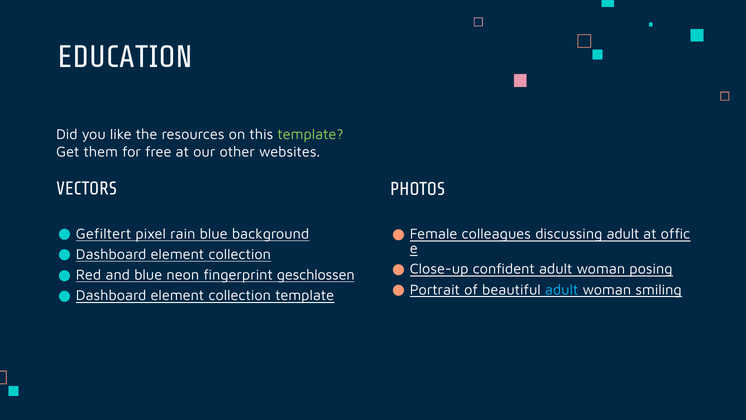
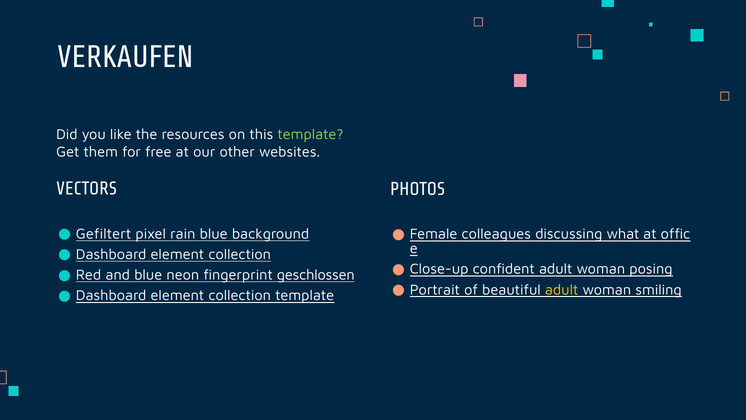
EDUCATION: EDUCATION -> VERKAUFEN (126, 57)
discussing adult: adult -> what (623, 234)
adult colour: light blue -> yellow (562, 289)
